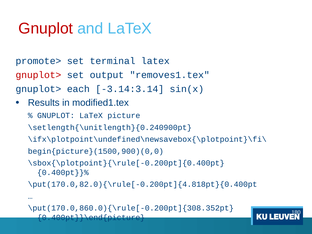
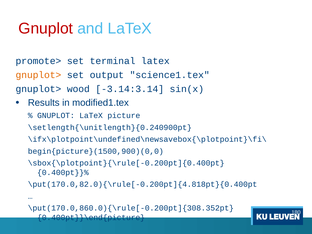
gnuplot> colour: red -> orange (38, 75)
removes1.tex: removes1.tex -> science1.tex (170, 75)
each: each -> wood (78, 89)
